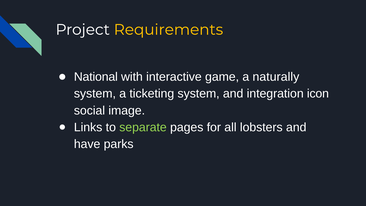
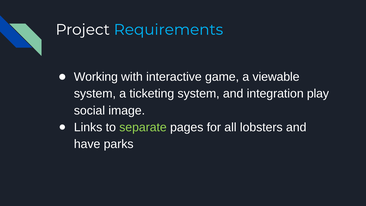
Requirements colour: yellow -> light blue (168, 30)
National: National -> Working (96, 77)
naturally: naturally -> viewable (276, 77)
icon: icon -> play (318, 94)
